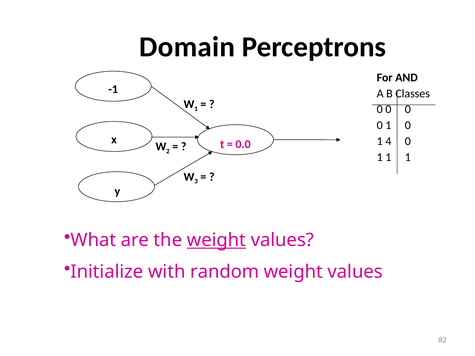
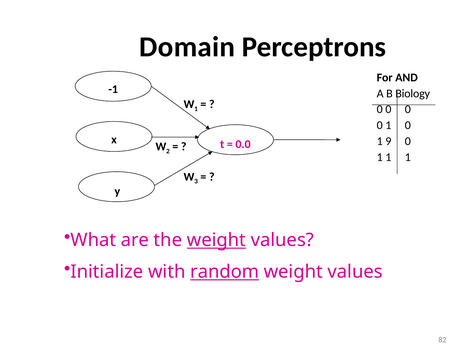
Classes: Classes -> Biology (413, 94)
4: 4 -> 9 (388, 141)
random underline: none -> present (225, 272)
